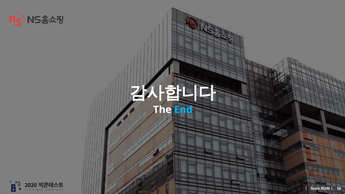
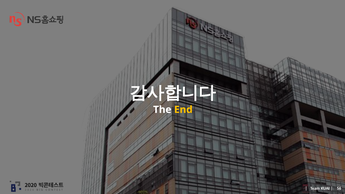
End colour: light blue -> yellow (183, 110)
